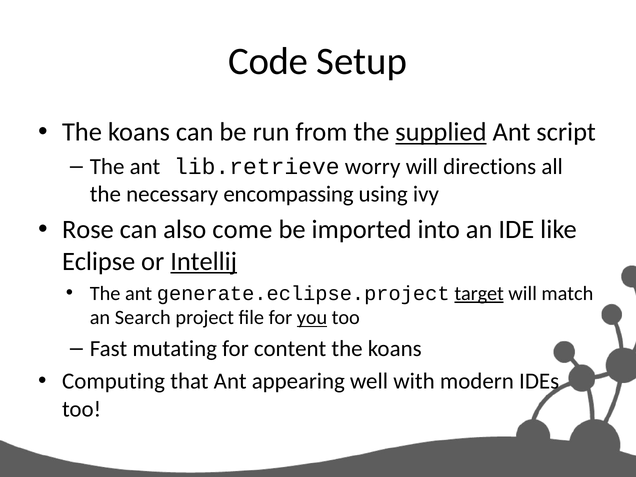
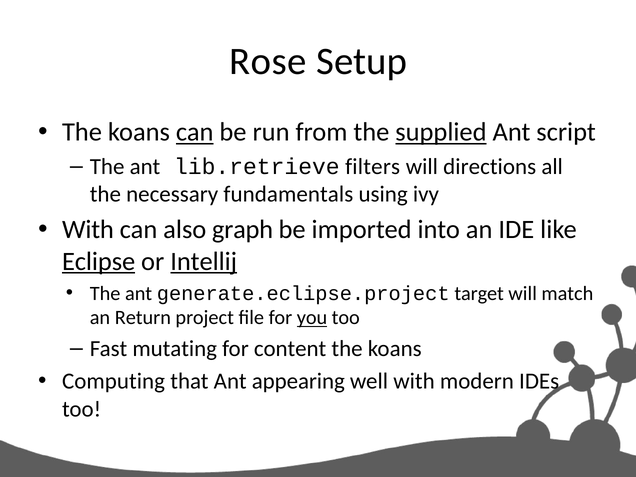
Code: Code -> Rose (268, 62)
can underline: none -> present (195, 132)
worry: worry -> filters (373, 167)
encompassing: encompassing -> fundamentals (288, 194)
Rose: Rose -> With (88, 230)
come: come -> graph (243, 230)
Eclipse underline: none -> present (99, 262)
target underline: present -> none (479, 293)
Search: Search -> Return (143, 318)
